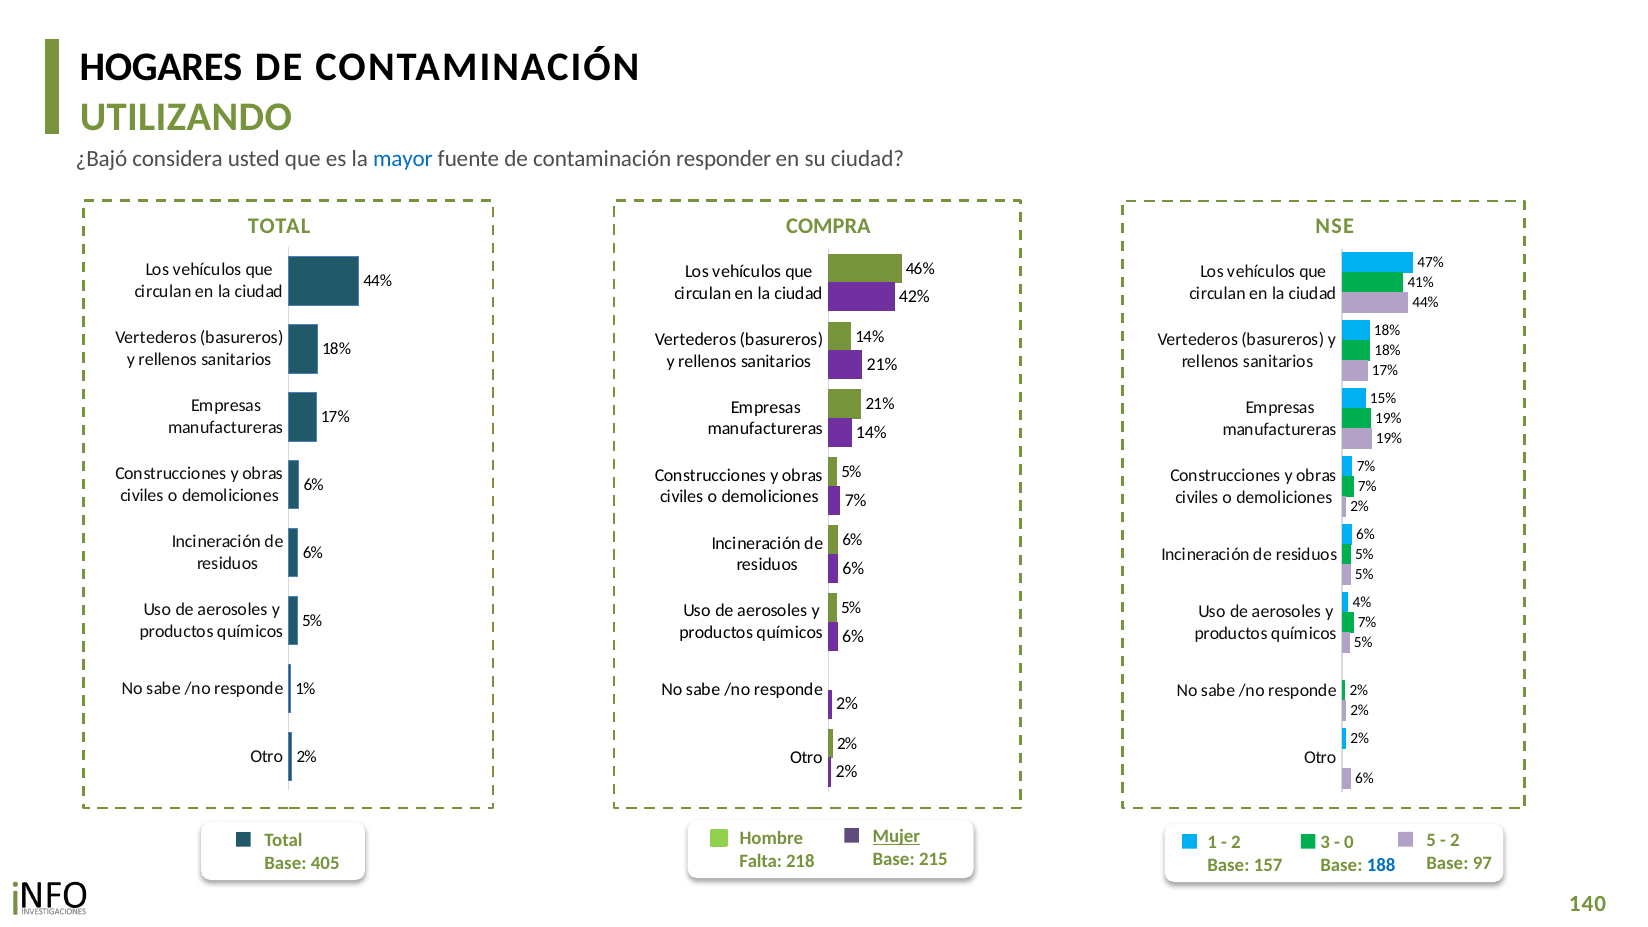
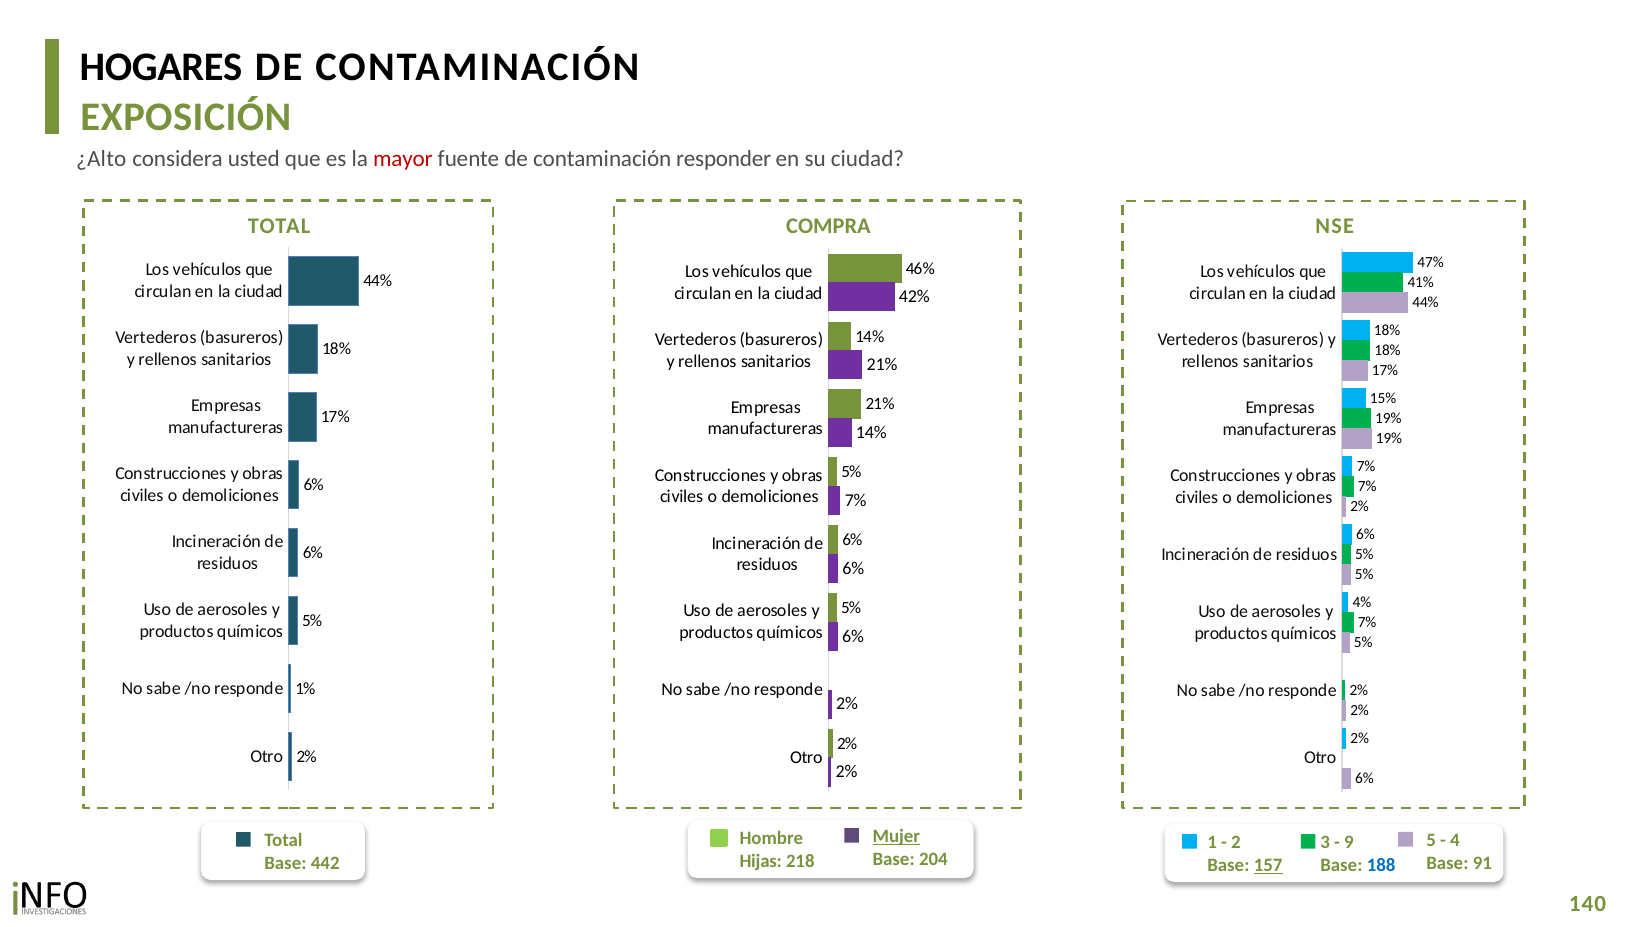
UTILIZANDO: UTILIZANDO -> EXPOSICIÓN (186, 117)
¿Bajó: ¿Bajó -> ¿Alto (101, 159)
mayor colour: blue -> red (403, 159)
2: 2 -> 4 (1455, 840)
0: 0 -> 9 (1349, 842)
215: 215 -> 204 (933, 859)
Falta: Falta -> Hijas (761, 861)
97: 97 -> 91 (1482, 863)
405: 405 -> 442 (325, 863)
157 underline: none -> present (1268, 865)
